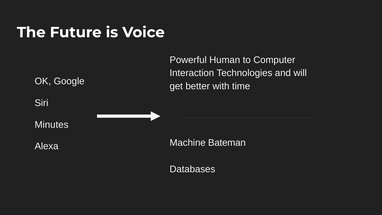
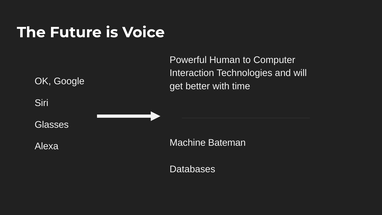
Minutes: Minutes -> Glasses (52, 125)
